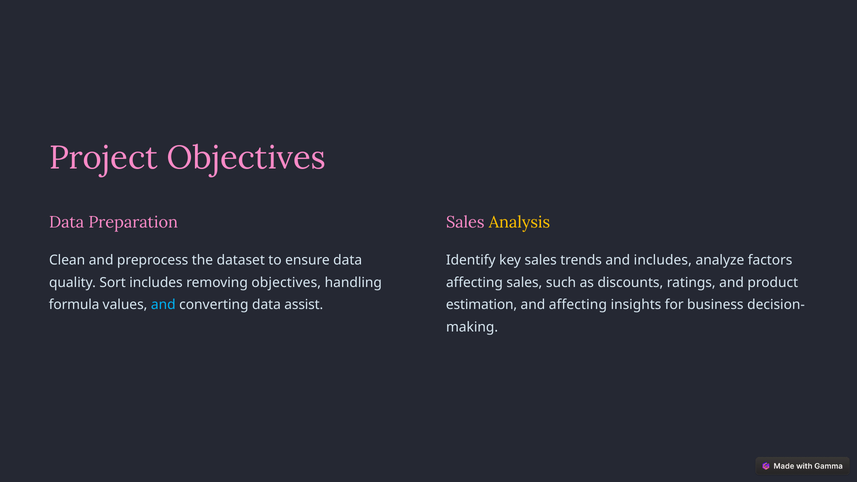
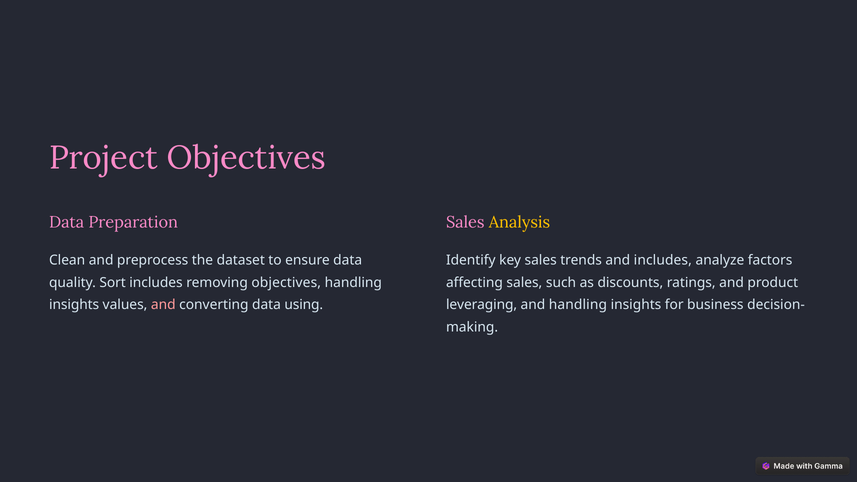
formula: formula -> insights (74, 305)
and colour: light blue -> pink (163, 305)
assist: assist -> using (304, 305)
estimation: estimation -> leveraging (482, 305)
and affecting: affecting -> handling (578, 305)
